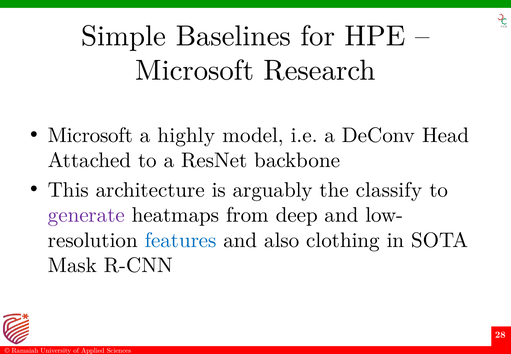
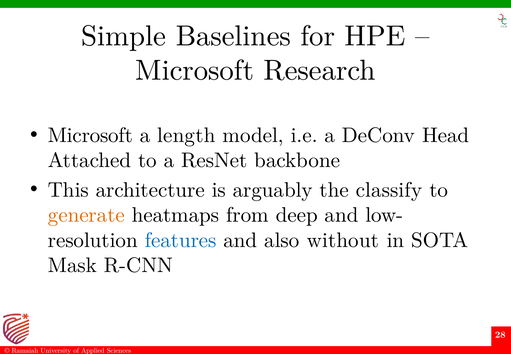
highly: highly -> length (186, 135)
generate colour: purple -> orange (86, 215)
clothing: clothing -> without (343, 240)
